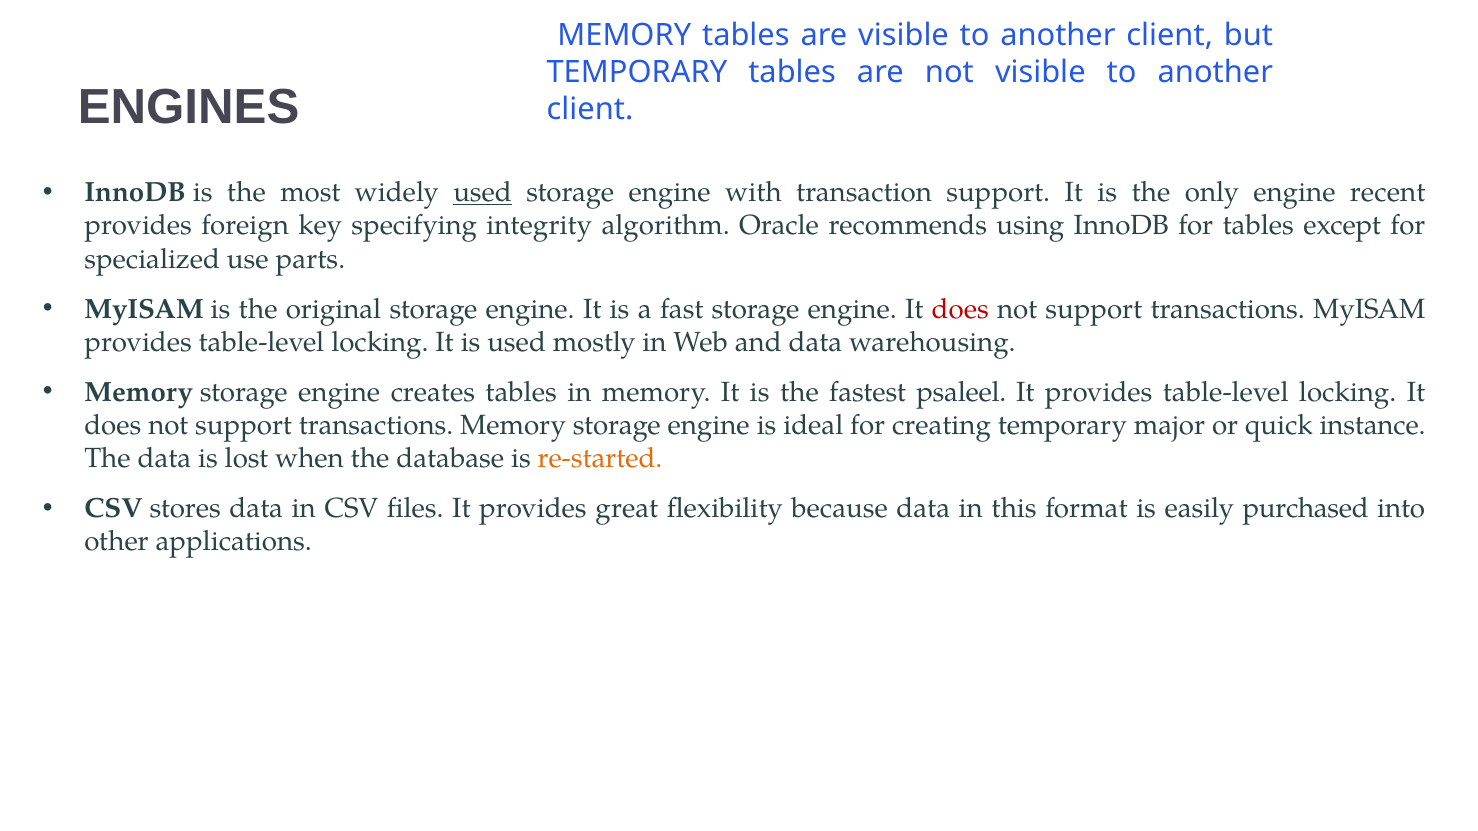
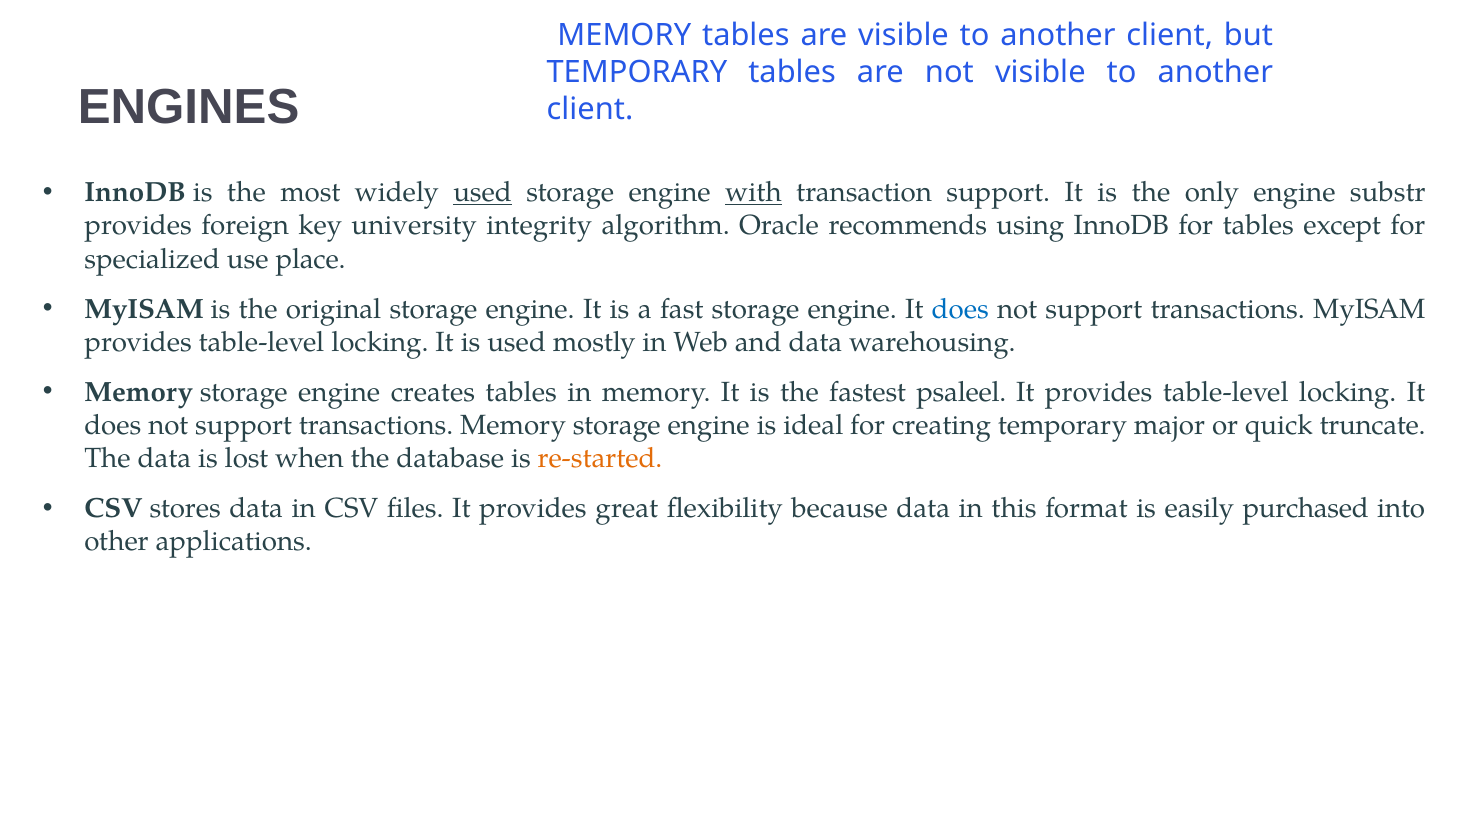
with underline: none -> present (753, 193)
recent: recent -> substr (1388, 193)
specifying: specifying -> university (414, 226)
parts: parts -> place (311, 259)
does colour: red -> blue (960, 309)
instance: instance -> truncate (1373, 426)
